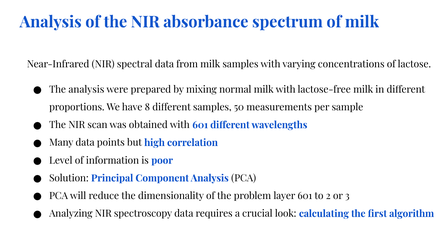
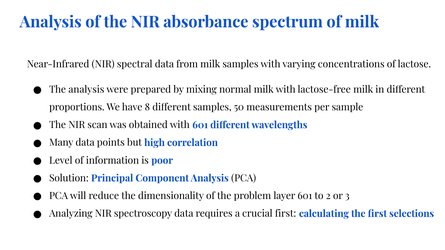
crucial look: look -> first (286, 214)
algorithm: algorithm -> selections (412, 214)
